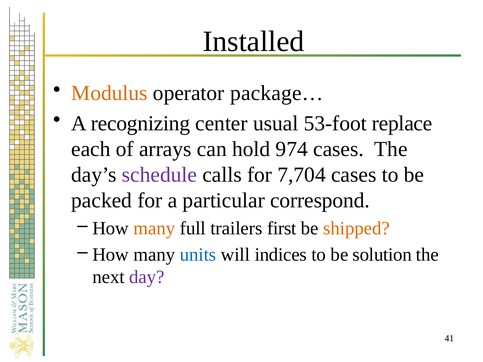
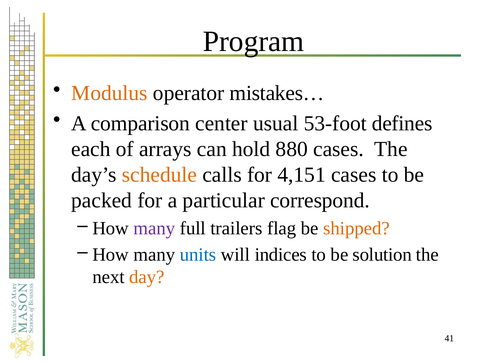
Installed: Installed -> Program (253, 42)
package…: package… -> mistakes… (277, 93)
recognizing: recognizing -> comparison (140, 123)
replace: replace -> defines (402, 123)
974: 974 -> 880 (292, 149)
schedule colour: purple -> orange (159, 175)
7,704: 7,704 -> 4,151 (302, 175)
many colour: orange -> purple (154, 228)
first: first -> flag (282, 228)
day colour: purple -> orange (147, 277)
